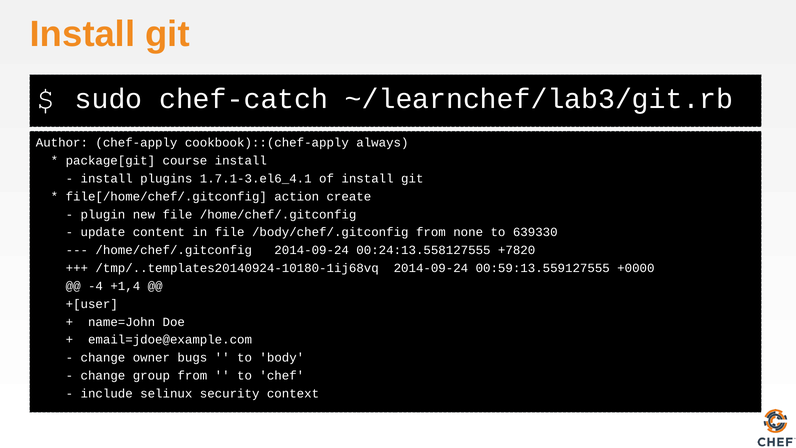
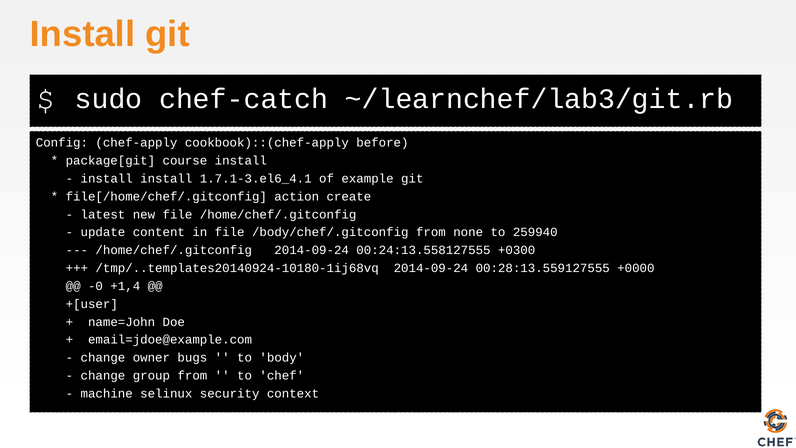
Author: Author -> Config (62, 143)
always: always -> before (382, 143)
install plugins: plugins -> install (166, 178)
of install: install -> example (368, 178)
plugin: plugin -> latest (103, 214)
639330: 639330 -> 259940 (535, 232)
+7820: +7820 -> +0300 (517, 250)
00:59:13.559127555: 00:59:13.559127555 -> 00:28:13.559127555 (543, 268)
-4: -4 -> -0 (95, 286)
include: include -> machine (107, 393)
